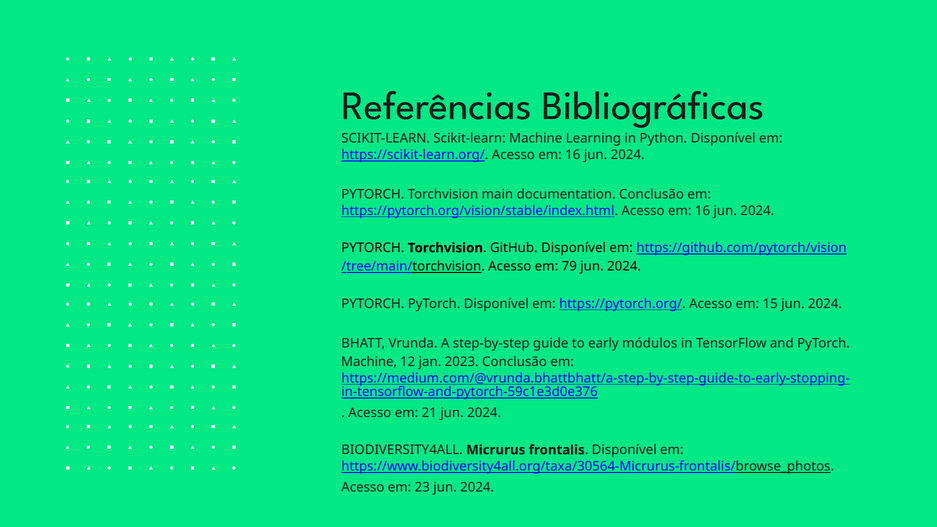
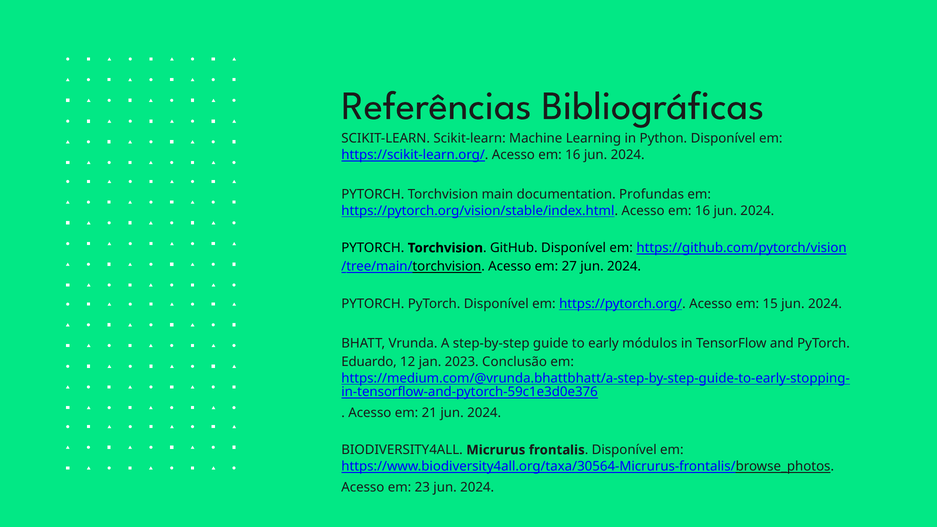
documentation Conclusão: Conclusão -> Profundas (652, 194)
79: 79 -> 27 (569, 267)
Machine: Machine -> Eduardo (369, 362)
